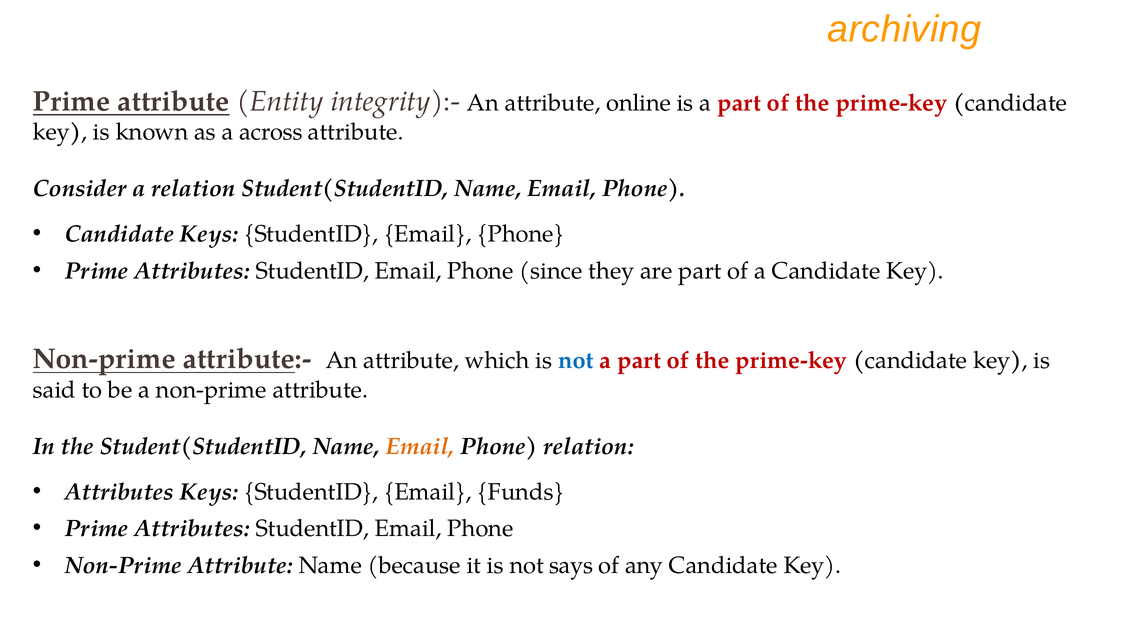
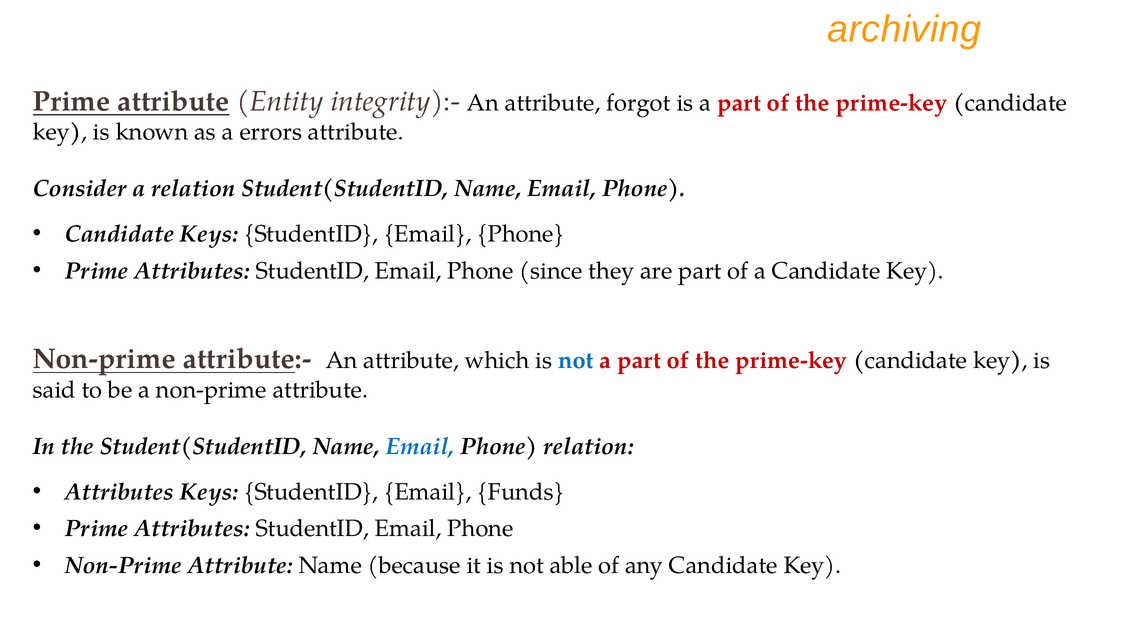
online: online -> forgot (639, 103)
across: across -> errors (271, 132)
Email colour: orange -> blue (420, 446)
says: says -> able (571, 565)
